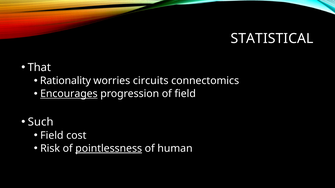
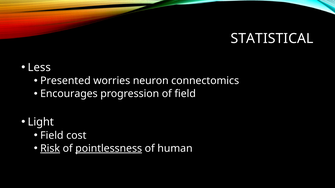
That: That -> Less (39, 68)
Rationality: Rationality -> Presented (65, 81)
circuits: circuits -> neuron (151, 81)
Encourages underline: present -> none (69, 94)
Such: Such -> Light (41, 122)
Risk underline: none -> present (50, 149)
